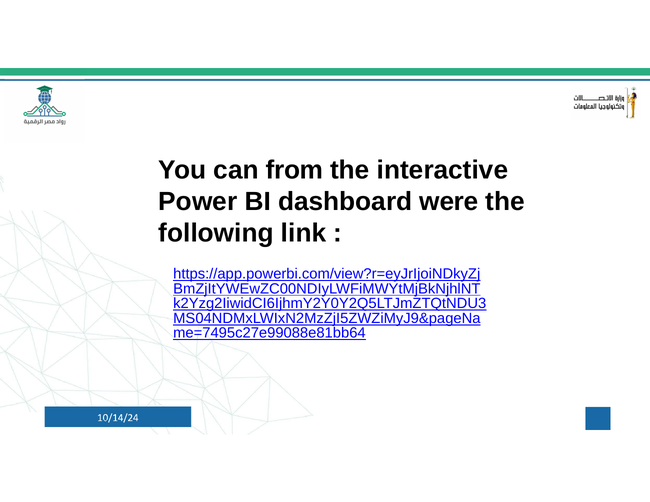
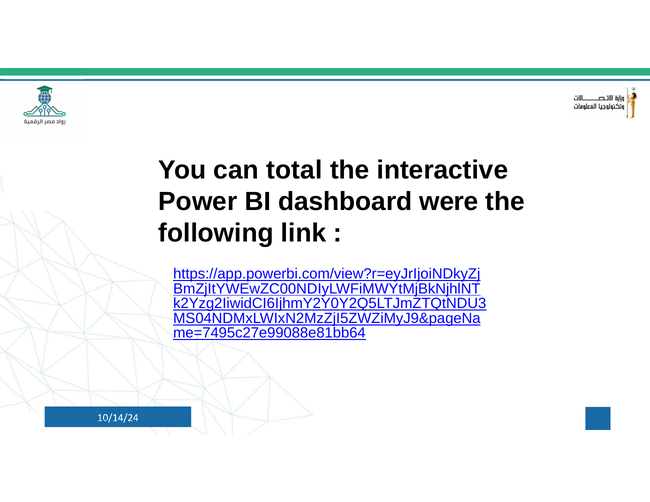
from: from -> total (294, 170)
